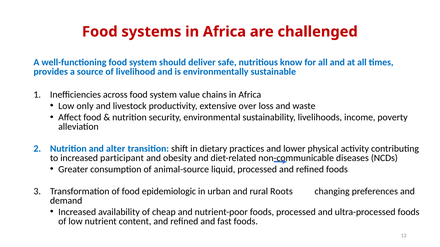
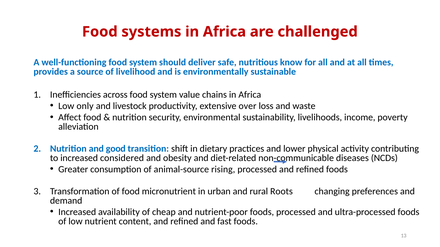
alter: alter -> good (116, 149)
participant: participant -> considered (122, 158)
liquid: liquid -> rising (223, 170)
epidemiologic: epidemiologic -> micronutrient (169, 192)
